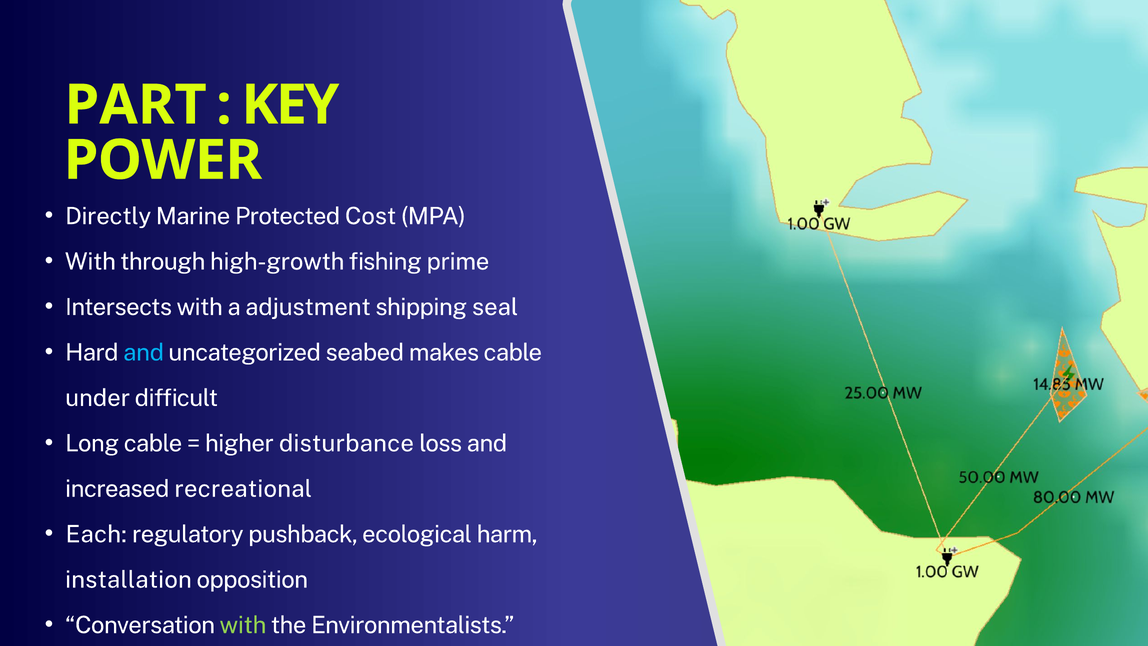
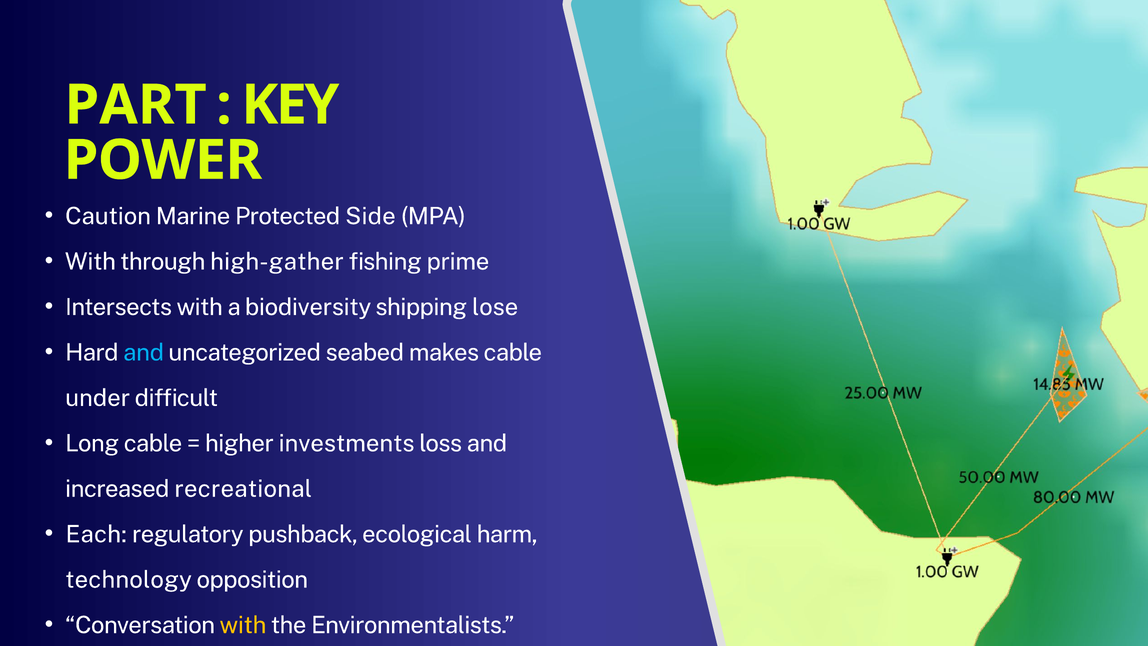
Directly: Directly -> Caution (108, 216)
Cost: Cost -> Side (370, 216)
high-growth: high-growth -> high-gather (277, 262)
adjustment: adjustment -> biodiversity (308, 307)
seal: seal -> lose (495, 307)
disturbance: disturbance -> investments (347, 443)
installation: installation -> technology (129, 580)
with colour: light green -> yellow (243, 625)
